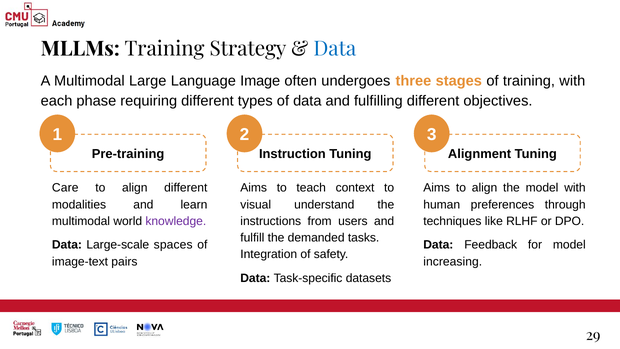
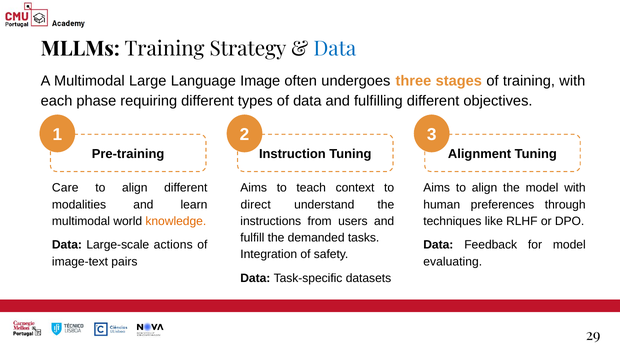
visual: visual -> direct (256, 204)
knowledge colour: purple -> orange (176, 221)
spaces: spaces -> actions (173, 245)
increasing: increasing -> evaluating (453, 261)
